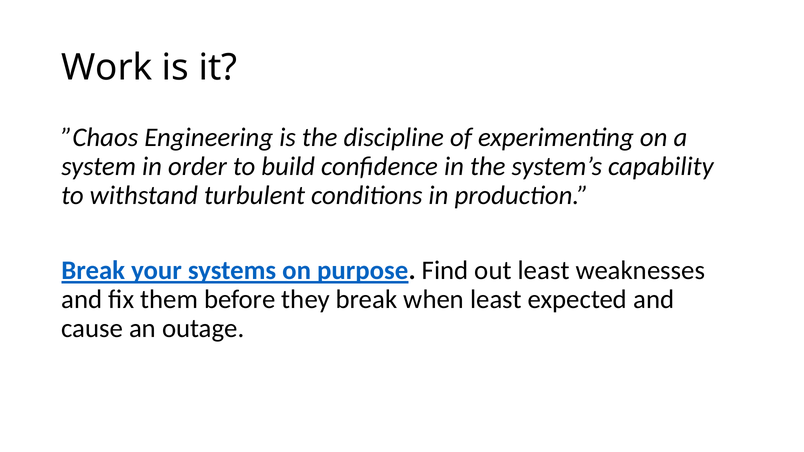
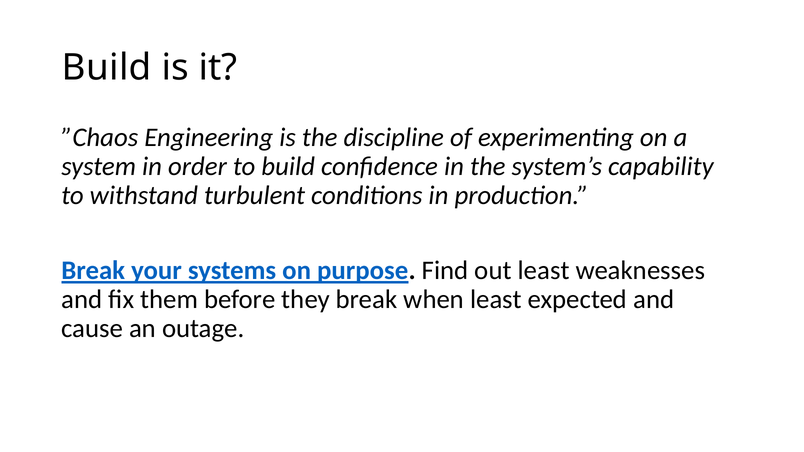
Work: Work -> Build (107, 68)
